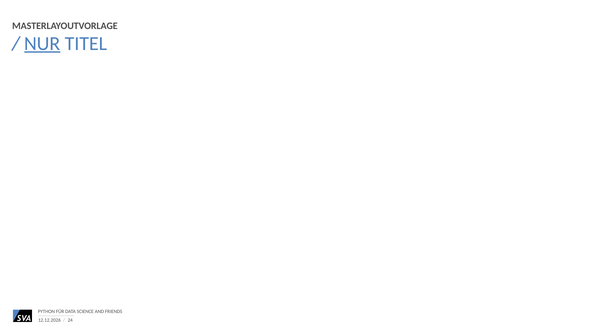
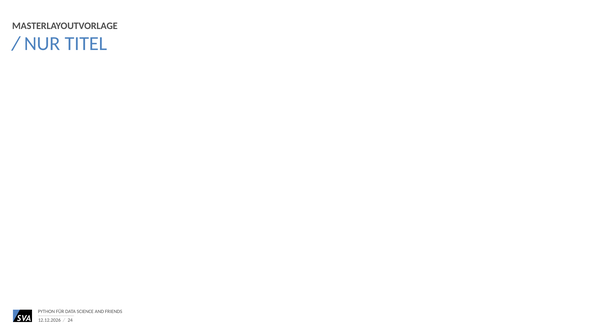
NUR underline: present -> none (42, 44)
